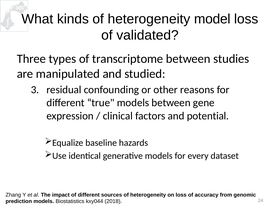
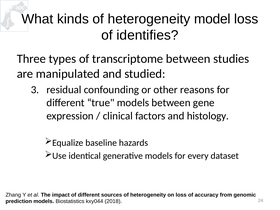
validated: validated -> identifies (147, 35)
potential: potential -> histology (208, 116)
